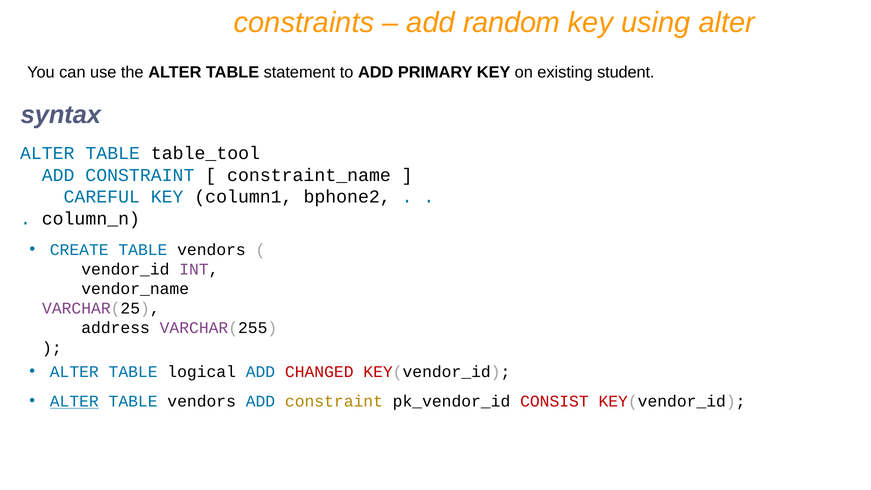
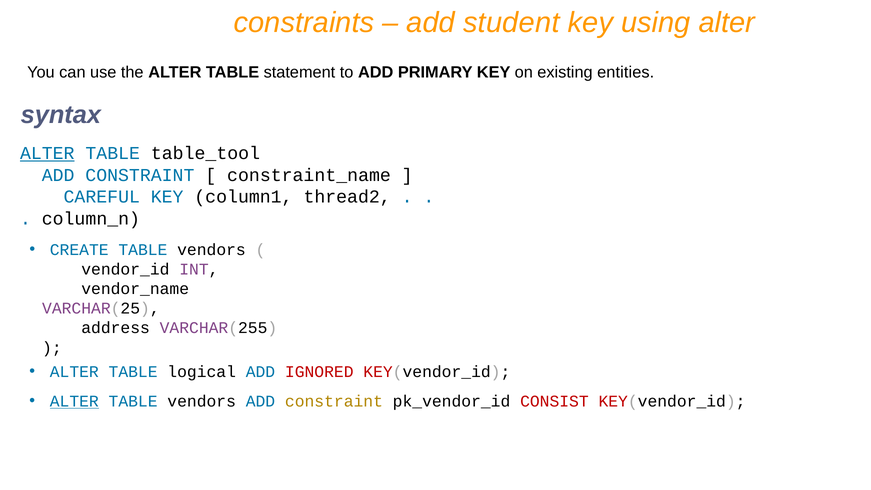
random: random -> student (511, 23)
student: student -> entities (626, 73)
ALTER underline: none -> present (47, 153)
bphone2: bphone2 -> thread2 (347, 197)
CHANGED: CHANGED -> IGNORED (319, 372)
